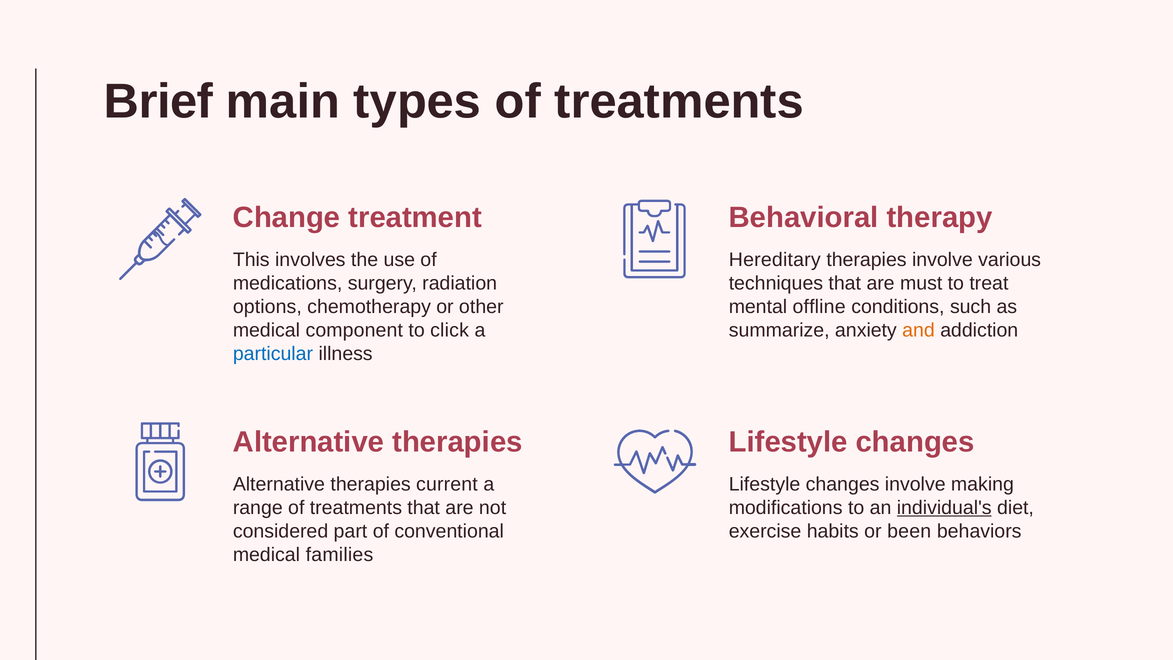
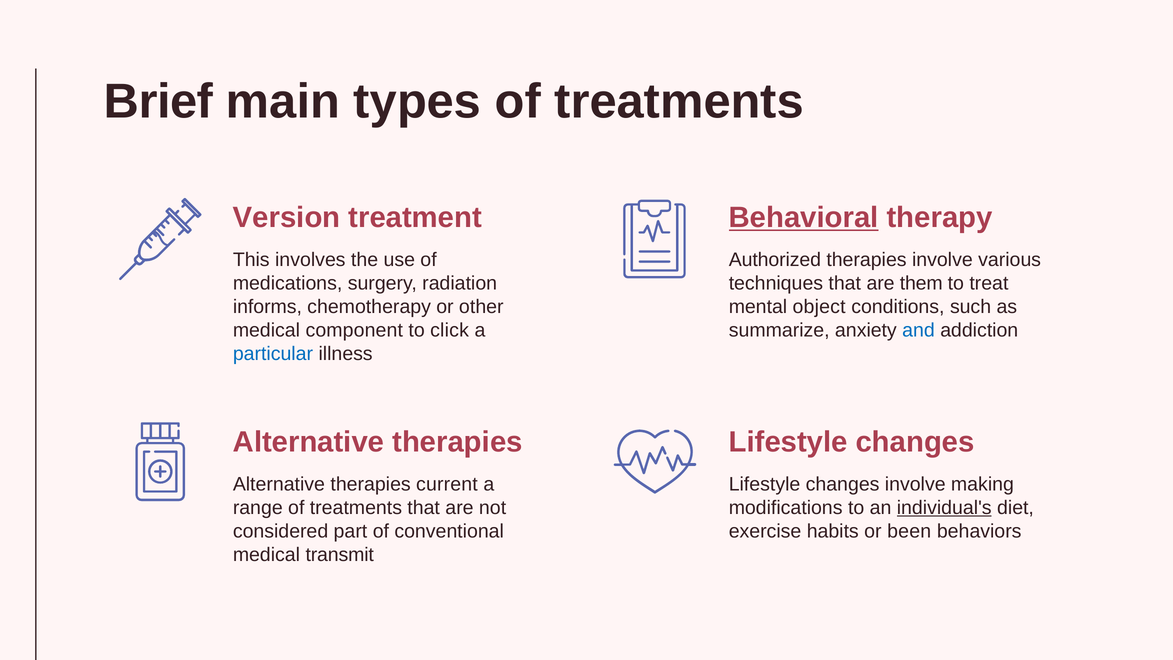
Change: Change -> Version (287, 218)
Behavioral underline: none -> present (804, 218)
Hereditary: Hereditary -> Authorized (775, 260)
must: must -> them (921, 283)
options: options -> informs (267, 307)
offline: offline -> object (819, 307)
and colour: orange -> blue (918, 330)
families: families -> transmit (340, 555)
